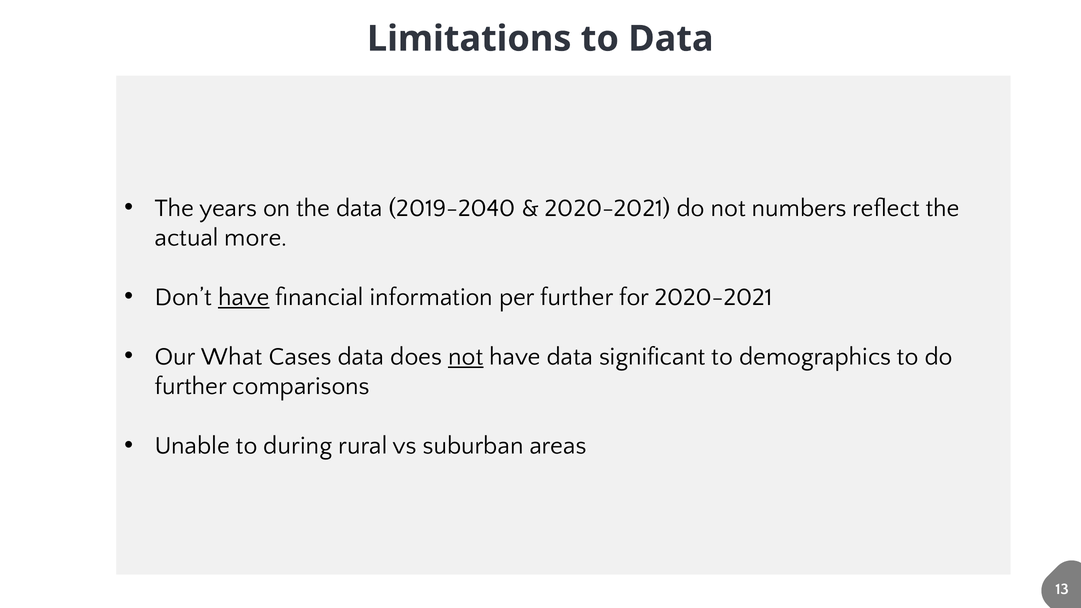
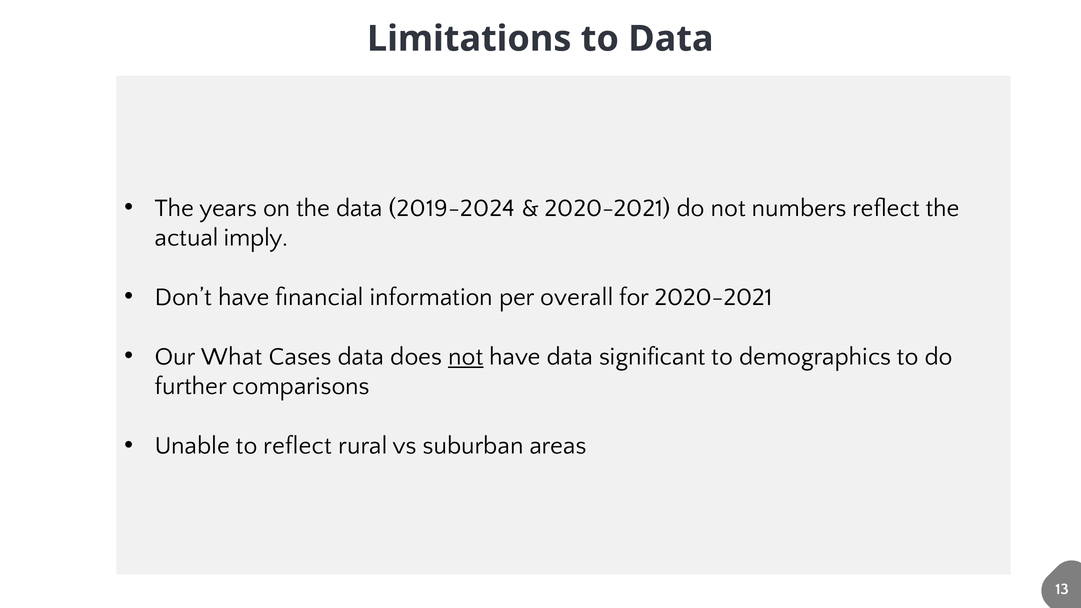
2019-2040: 2019-2040 -> 2019-2024 (452, 208)
more: more -> imply (256, 238)
have underline: present -> none (244, 297)
per further: further -> overall (577, 297)
to during: during -> reflect (298, 446)
